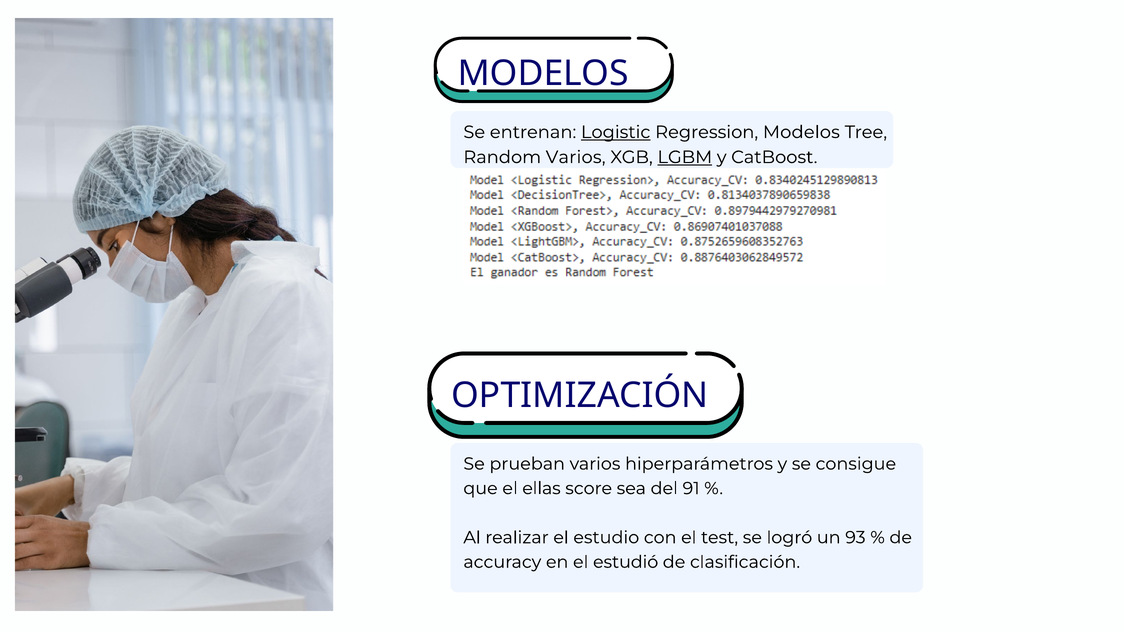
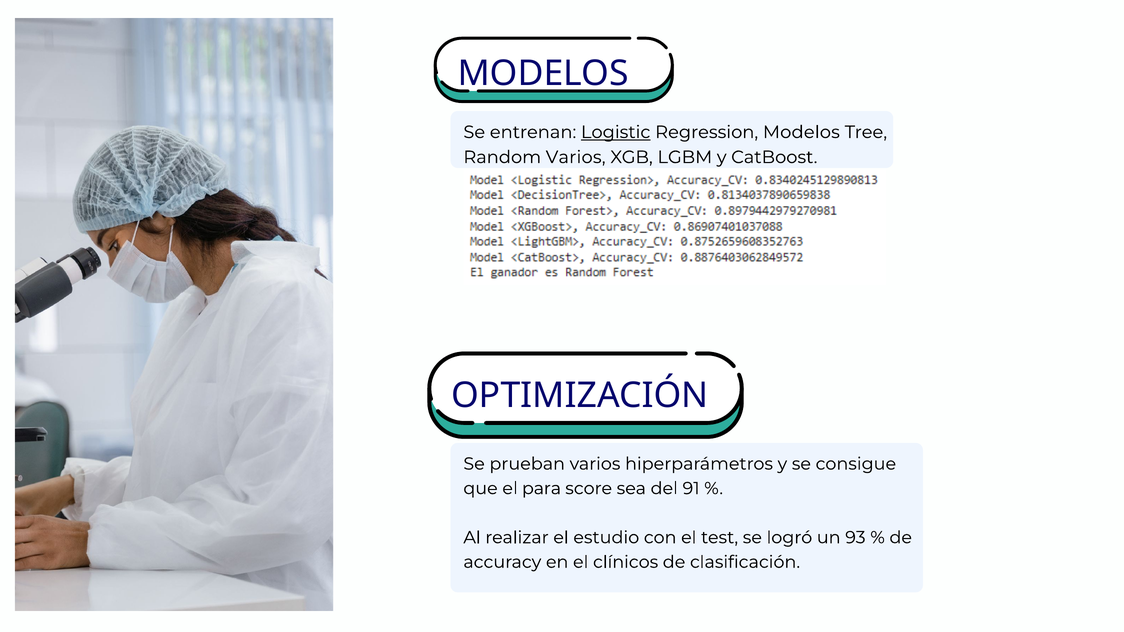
LGBM underline: present -> none (685, 157)
ellas: ellas -> para (542, 489)
estudió: estudió -> clínicos (626, 562)
